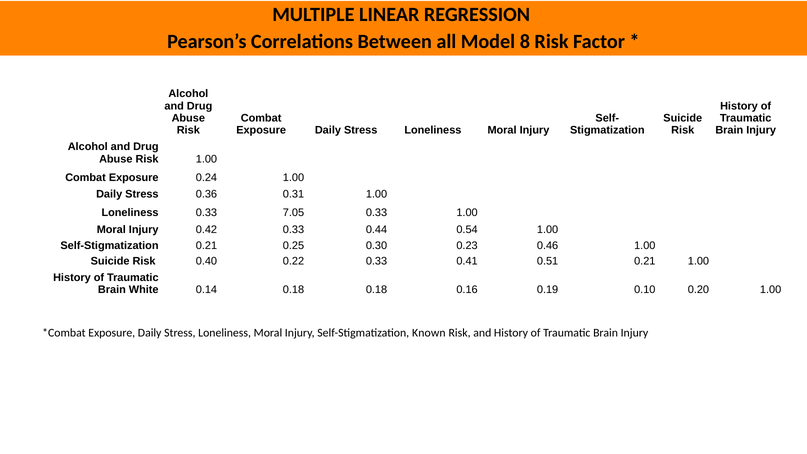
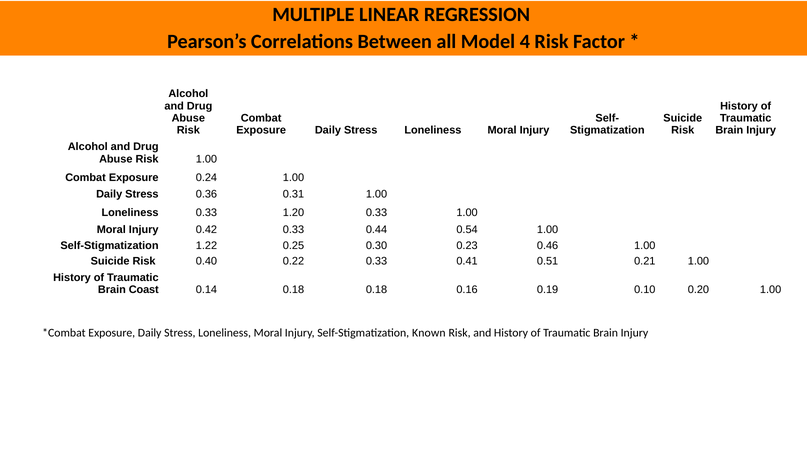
8: 8 -> 4 (525, 42)
7.05: 7.05 -> 1.20 (293, 213)
Self-Stigmatization 0.21: 0.21 -> 1.22 (206, 245)
White: White -> Coast (144, 290)
